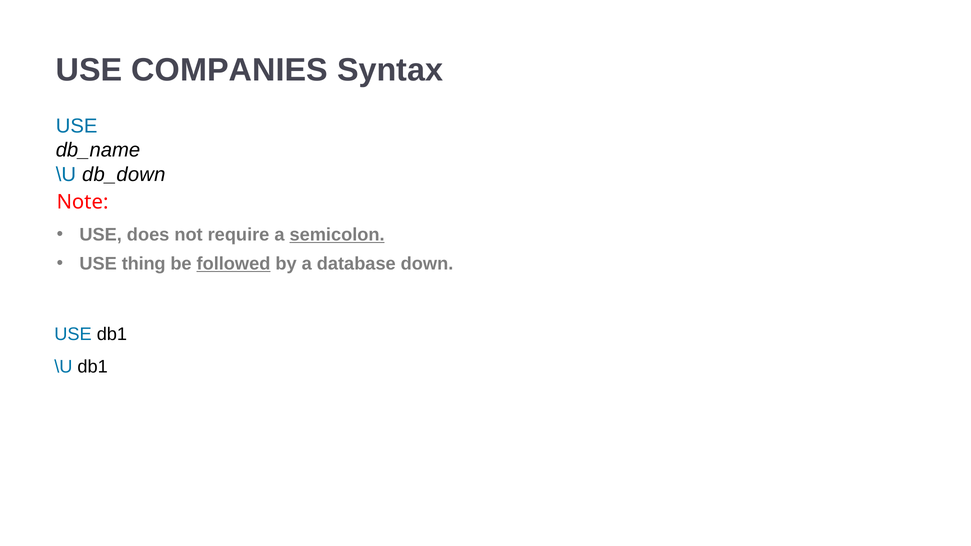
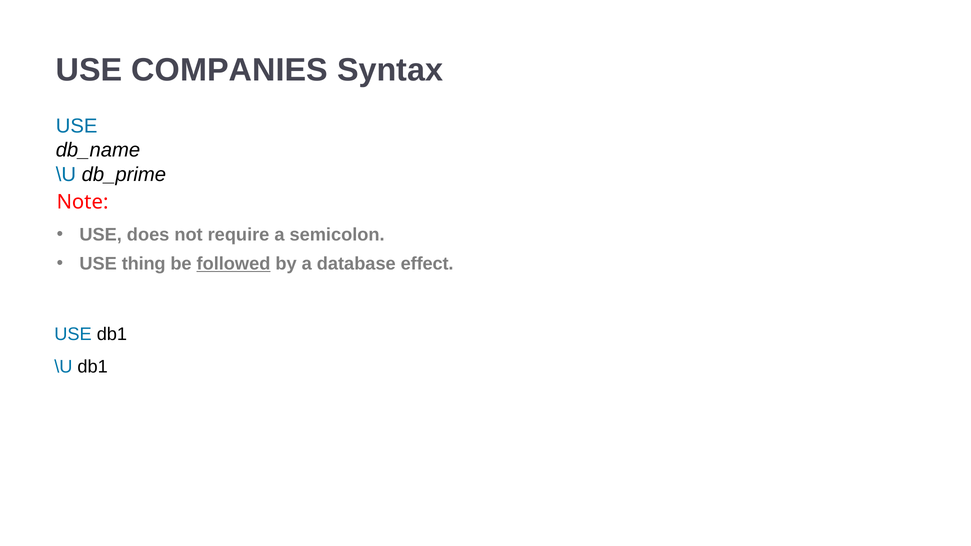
db_down: db_down -> db_prime (124, 174)
semicolon underline: present -> none (337, 235)
down: down -> effect (427, 264)
